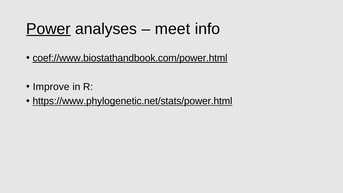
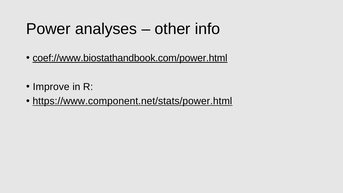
Power underline: present -> none (48, 29)
meet: meet -> other (173, 29)
https://www.phylogenetic.net/stats/power.html: https://www.phylogenetic.net/stats/power.html -> https://www.component.net/stats/power.html (132, 101)
